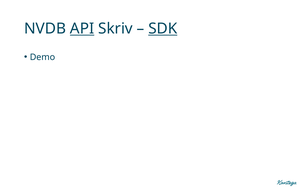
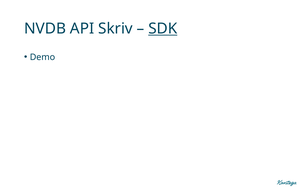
API underline: present -> none (82, 29)
